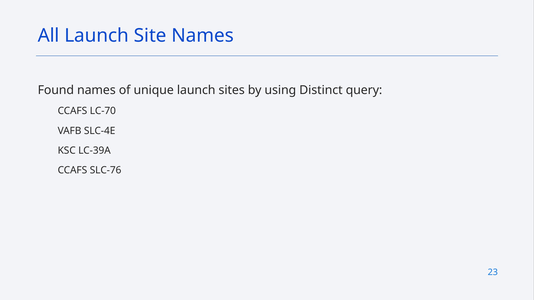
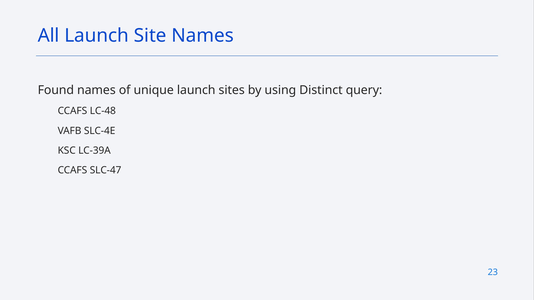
LC-70: LC-70 -> LC-48 (103, 111)
SLC-76: SLC-76 -> SLC-47 (106, 171)
